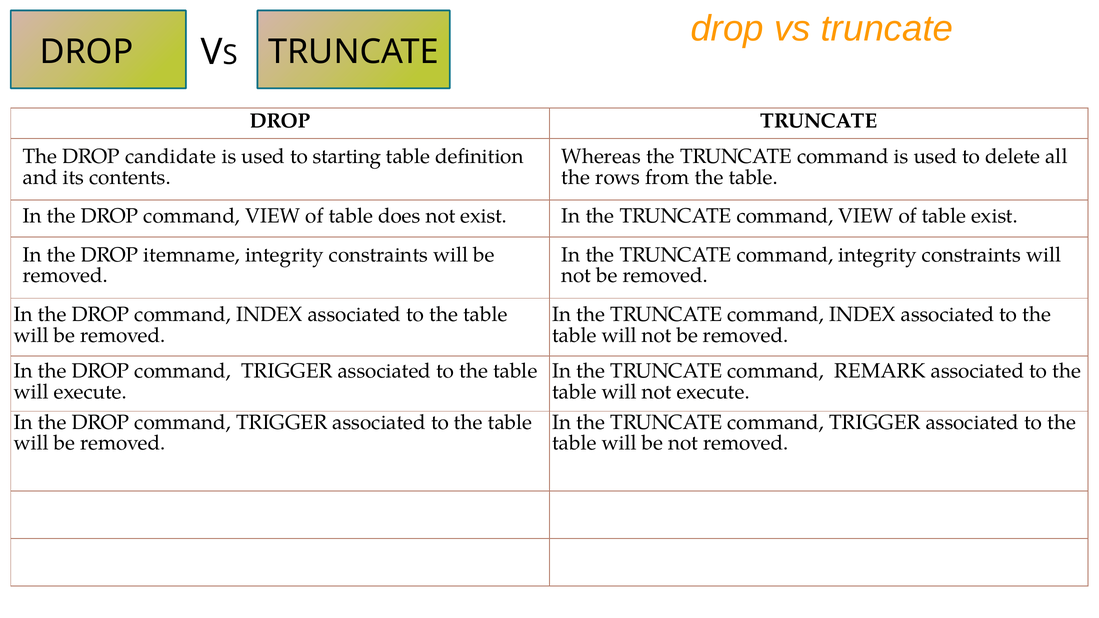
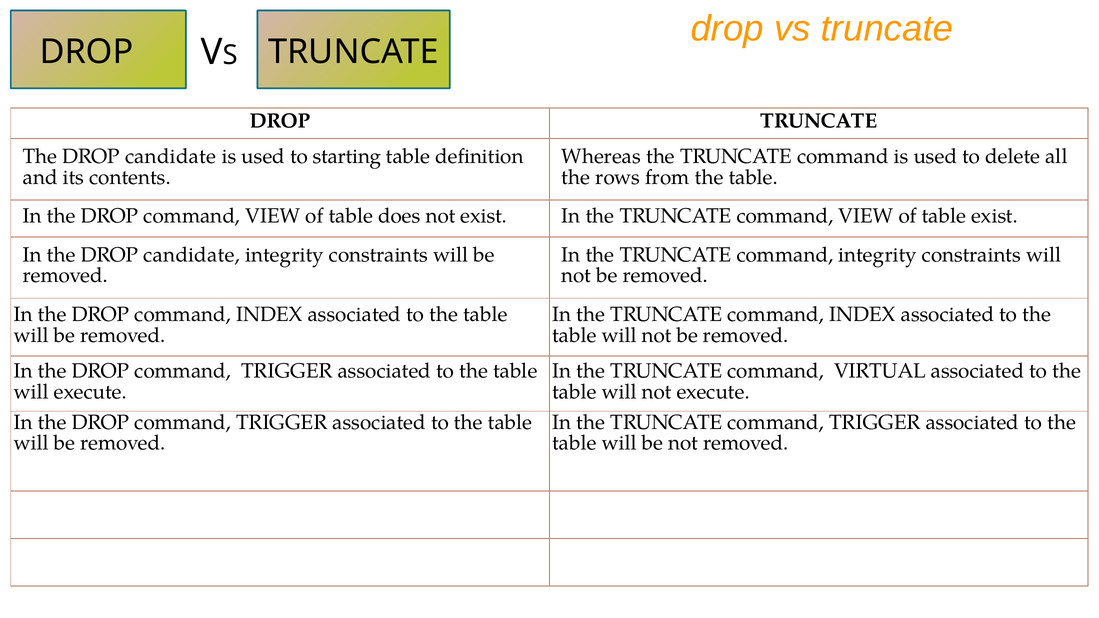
In the DROP itemname: itemname -> candidate (192, 255)
REMARK: REMARK -> VIRTUAL (880, 371)
